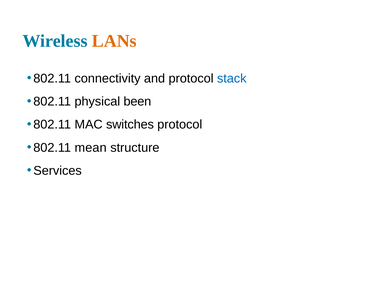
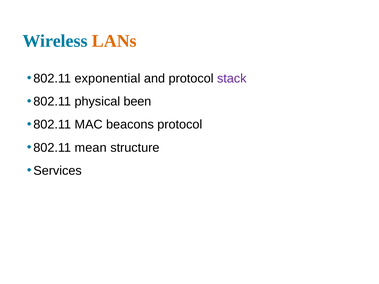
connectivity: connectivity -> exponential (107, 79)
stack colour: blue -> purple (232, 79)
switches: switches -> beacons (130, 125)
